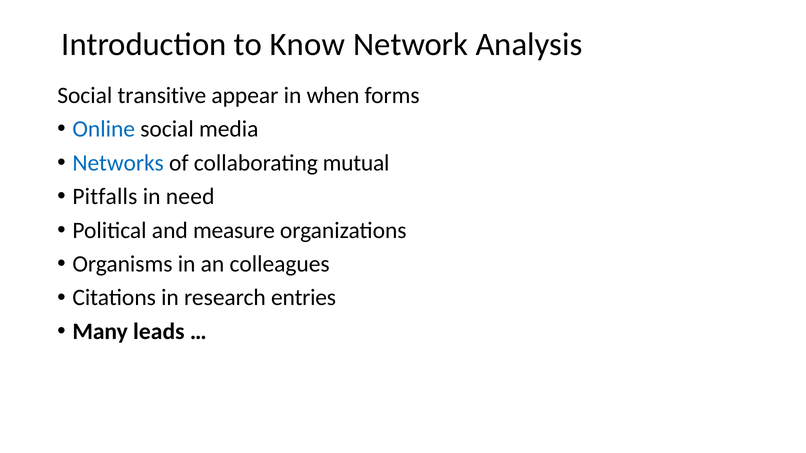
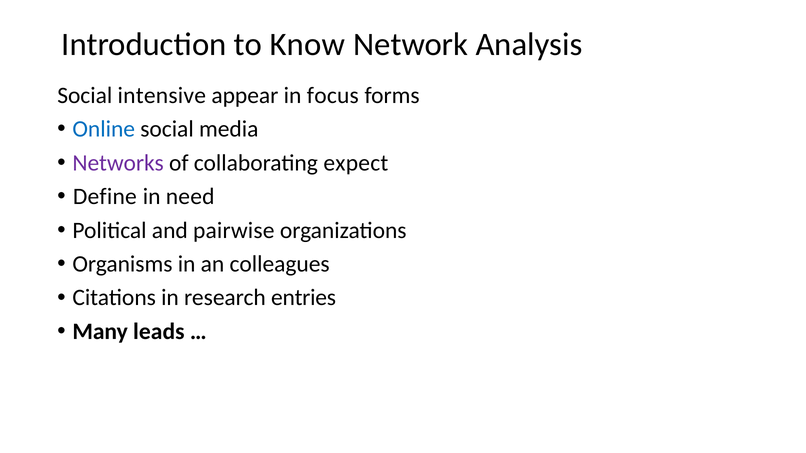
transitive: transitive -> intensive (162, 95)
when: when -> focus (333, 95)
Networks colour: blue -> purple (118, 163)
mutual: mutual -> expect (356, 163)
Pitfalls: Pitfalls -> Define (105, 197)
measure: measure -> pairwise (234, 230)
